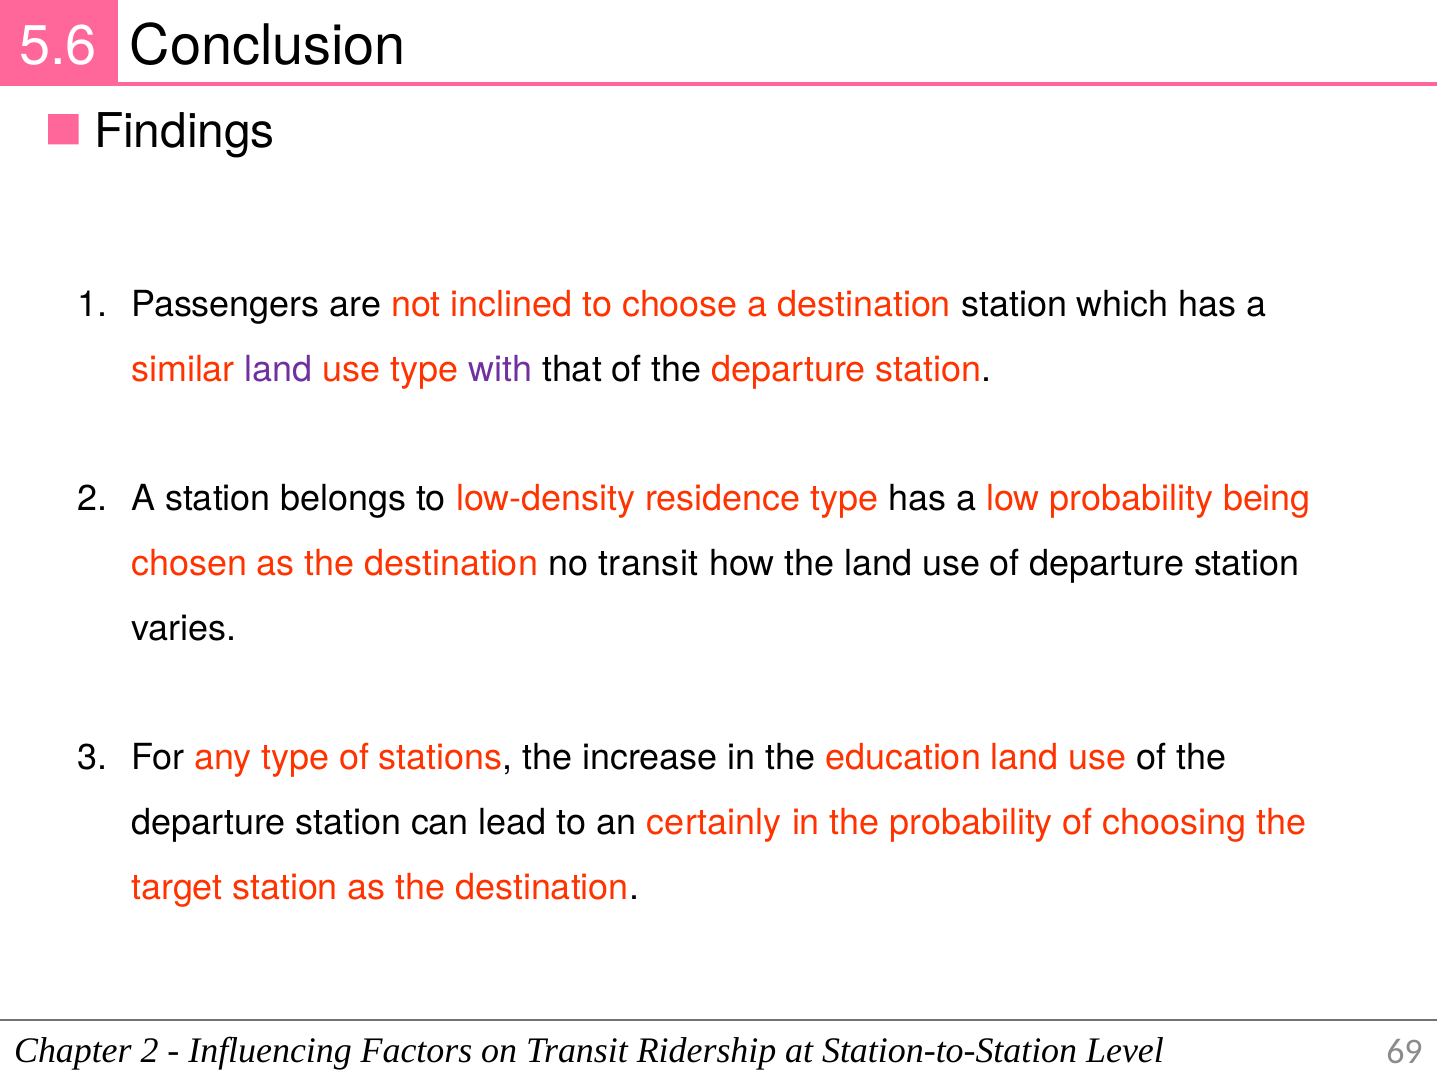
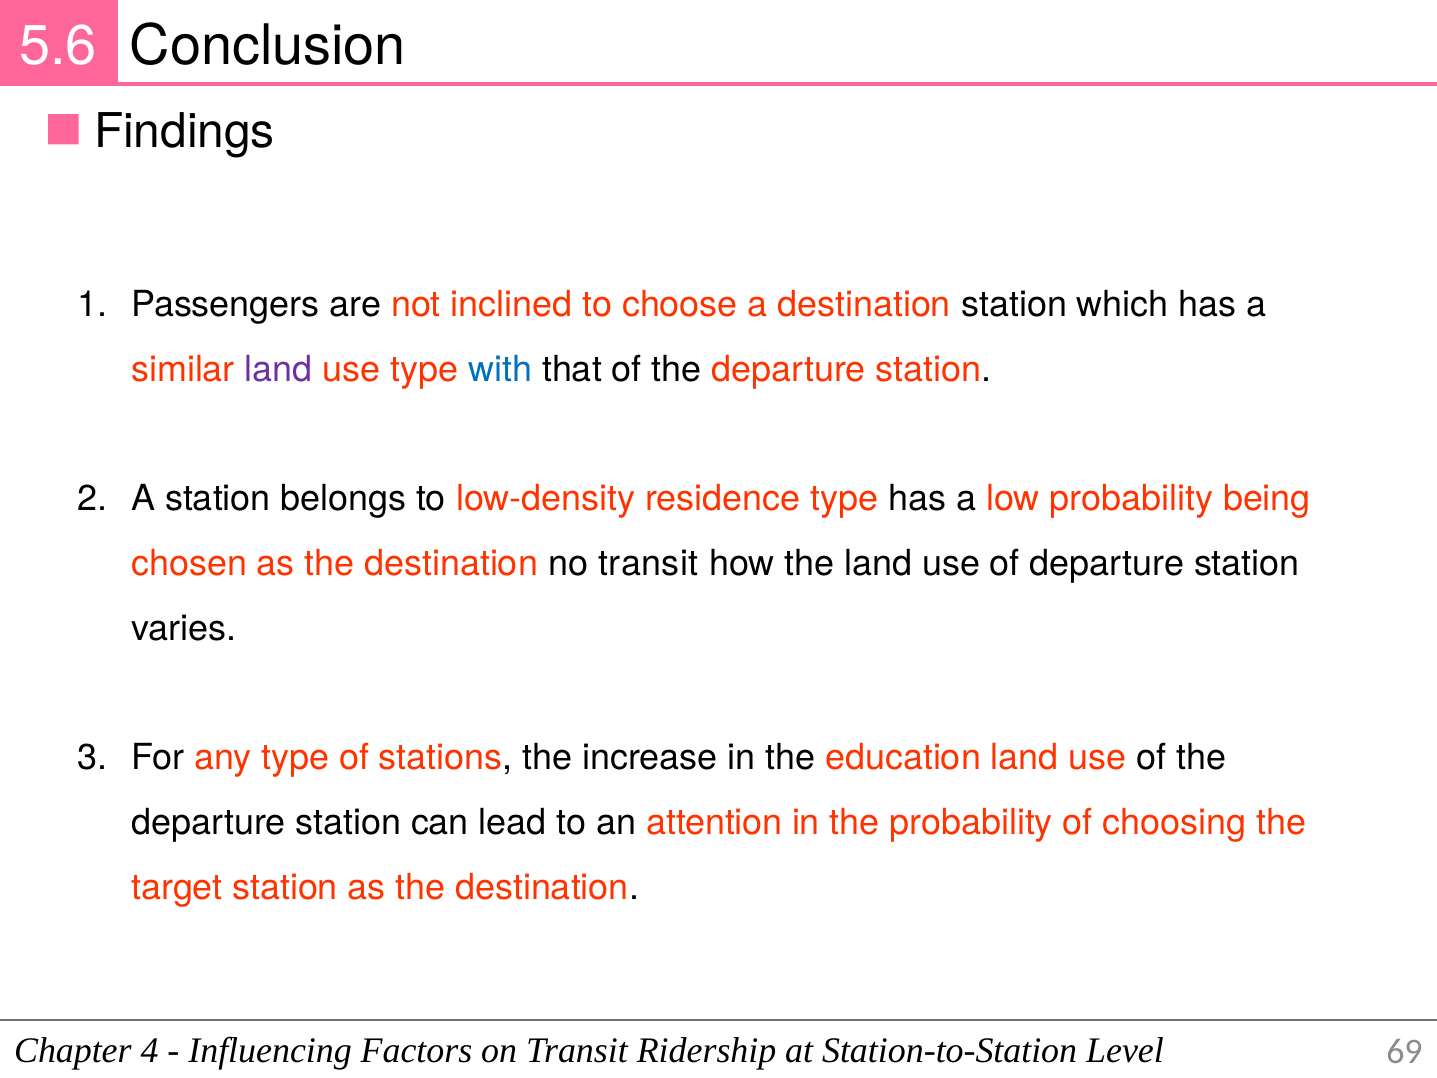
with colour: purple -> blue (500, 370)
certainly: certainly -> attention (714, 822)
Chapter 2: 2 -> 4 (150, 1051)
